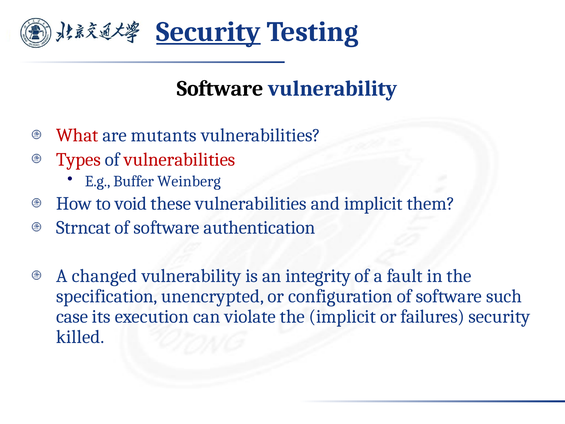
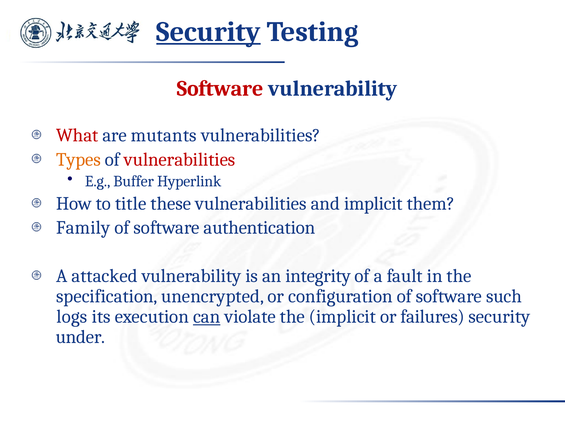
Software colour: black -> red (220, 89)
Types colour: red -> orange (79, 159)
Weinberg: Weinberg -> Hyperlink (189, 181)
void: void -> title (131, 204)
Strncat: Strncat -> Family (83, 228)
changed: changed -> attacked (105, 276)
case: case -> logs (72, 316)
can underline: none -> present (207, 316)
killed: killed -> under (81, 337)
